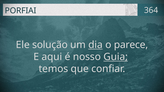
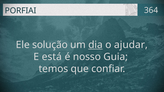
parece: parece -> ajudar (131, 45)
aqui: aqui -> está (52, 57)
Guia underline: present -> none (116, 57)
